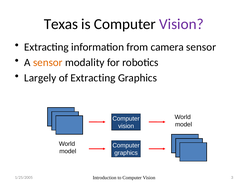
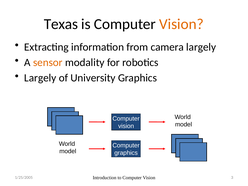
Vision colour: purple -> orange (181, 24)
camera sensor: sensor -> largely (201, 47)
of Extracting: Extracting -> University (93, 78)
